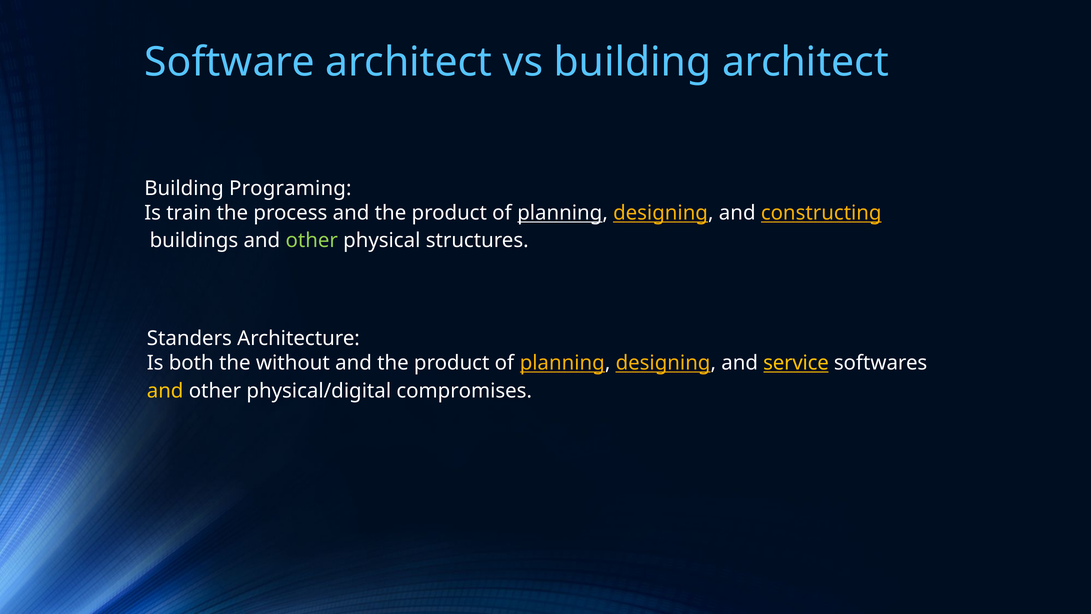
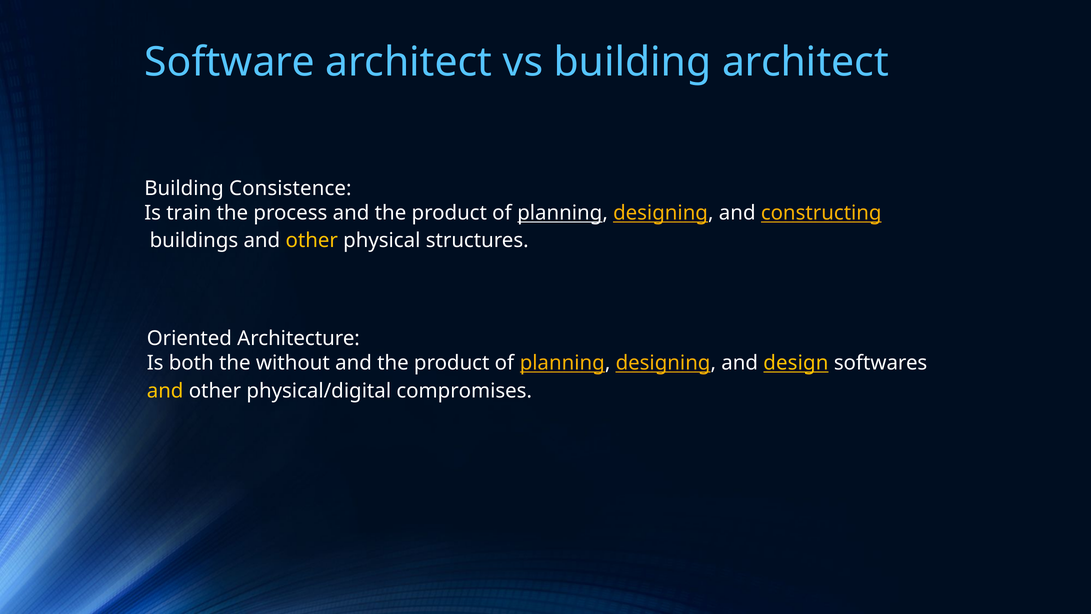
Programing: Programing -> Consistence (290, 188)
other colour: light green -> yellow (312, 241)
Standers: Standers -> Oriented (189, 338)
service: service -> design (796, 363)
